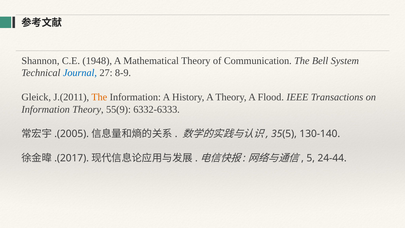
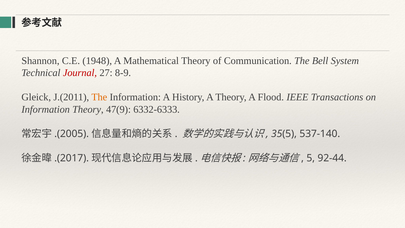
Journal colour: blue -> red (80, 73)
55(9: 55(9 -> 47(9 (118, 109)
130-140: 130-140 -> 537-140 (320, 134)
24-44: 24-44 -> 92-44 (332, 158)
